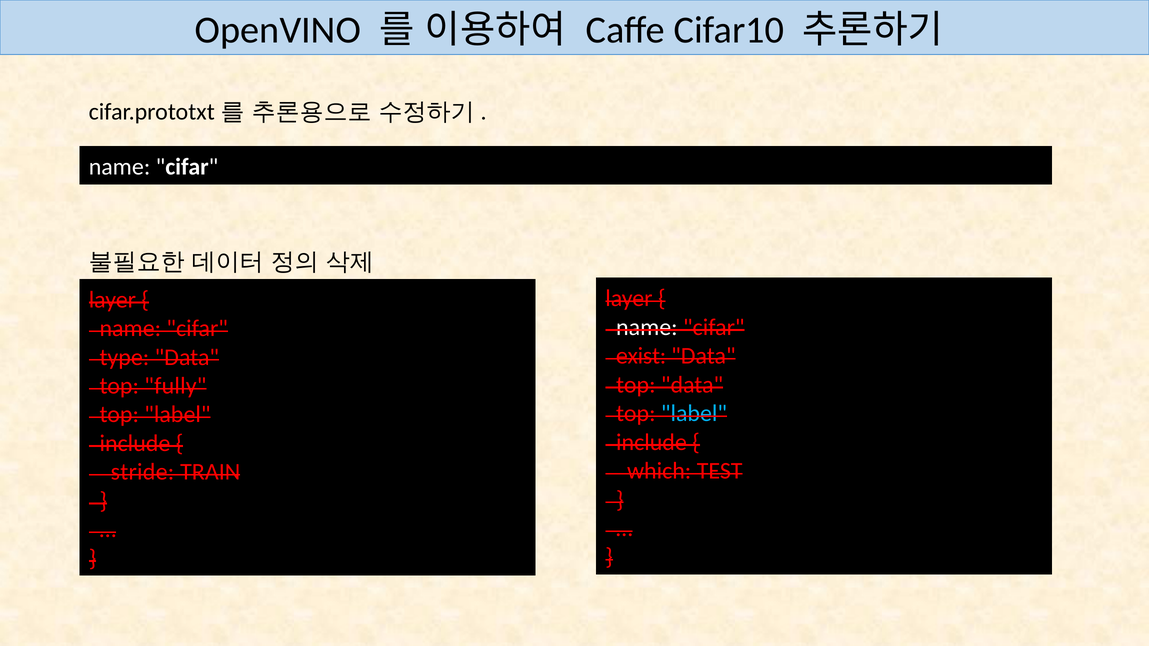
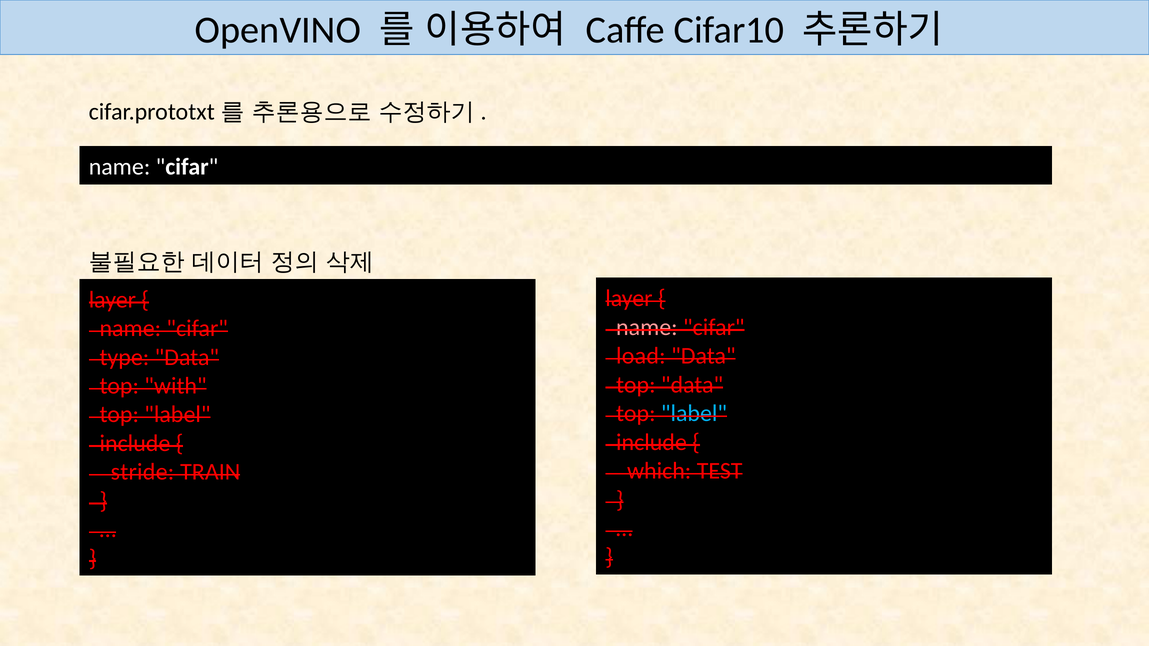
name colour: white -> pink (647, 327)
exist: exist -> load (641, 356)
fully: fully -> with (176, 386)
